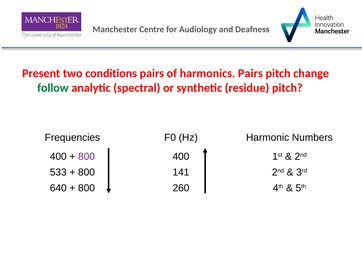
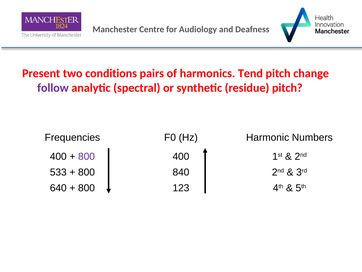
harmonics Pairs: Pairs -> Tend (250, 73)
follow colour: green -> purple (53, 88)
141: 141 -> 840 (181, 172)
260: 260 -> 123 (181, 188)
